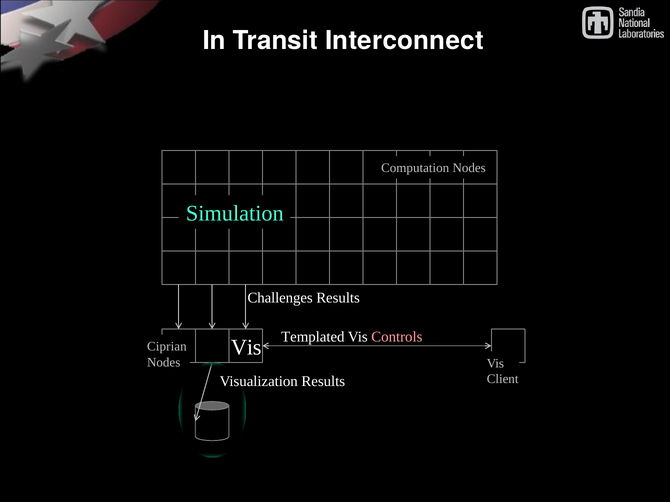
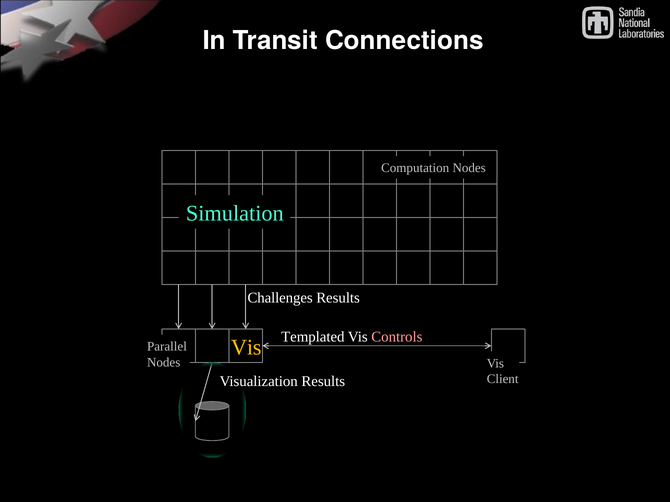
Interconnect: Interconnect -> Connections (404, 41)
Vis colour: white -> yellow (246, 348)
Ciprian: Ciprian -> Parallel (167, 347)
